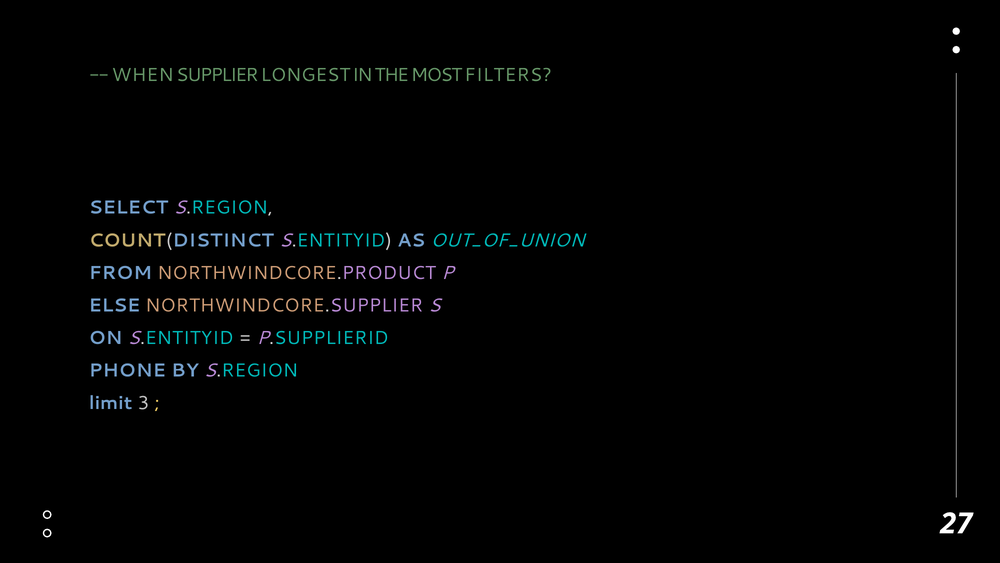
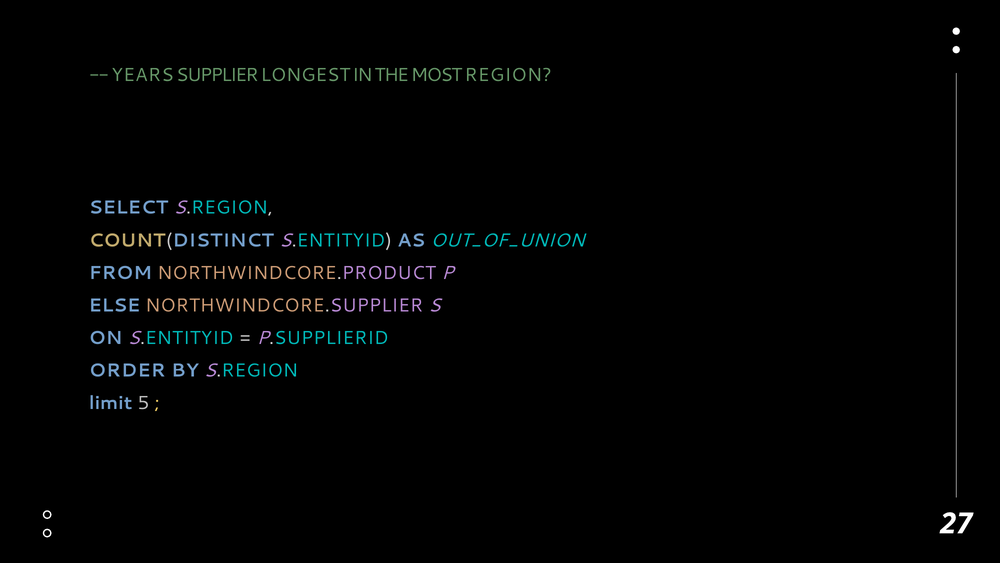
WHEN: WHEN -> YEARS (143, 75)
FILTERS: FILTERS -> REGION (508, 75)
PHONE: PHONE -> ORDER (127, 370)
3: 3 -> 5 (143, 403)
